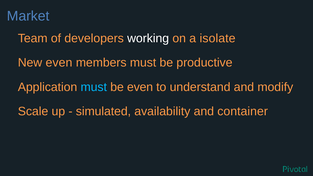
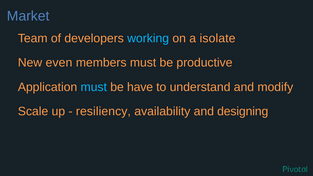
working colour: white -> light blue (148, 38)
be even: even -> have (140, 87)
simulated: simulated -> resiliency (103, 111)
container: container -> designing (243, 111)
